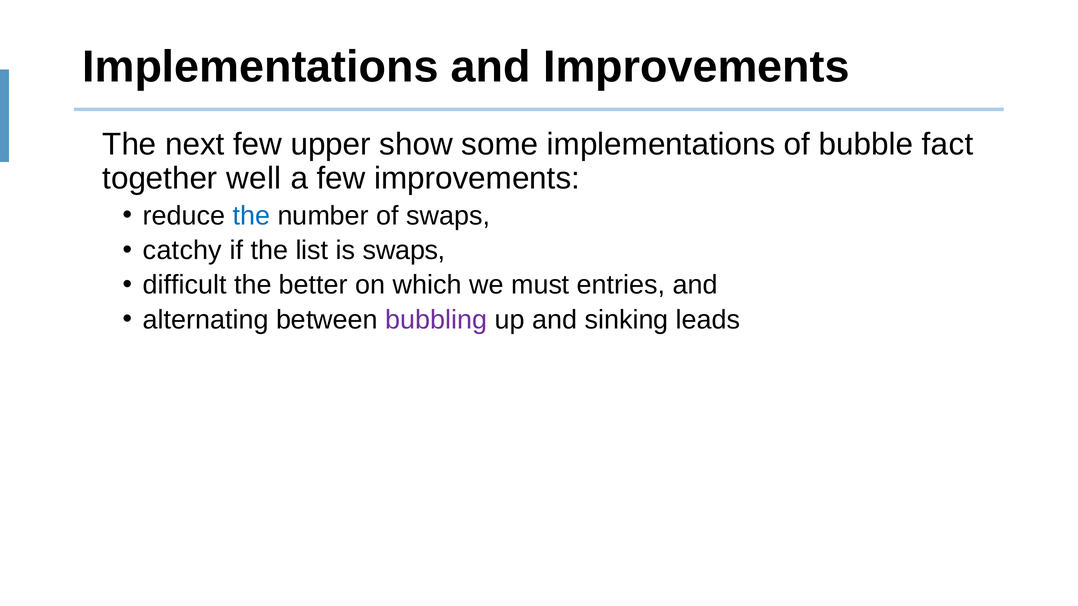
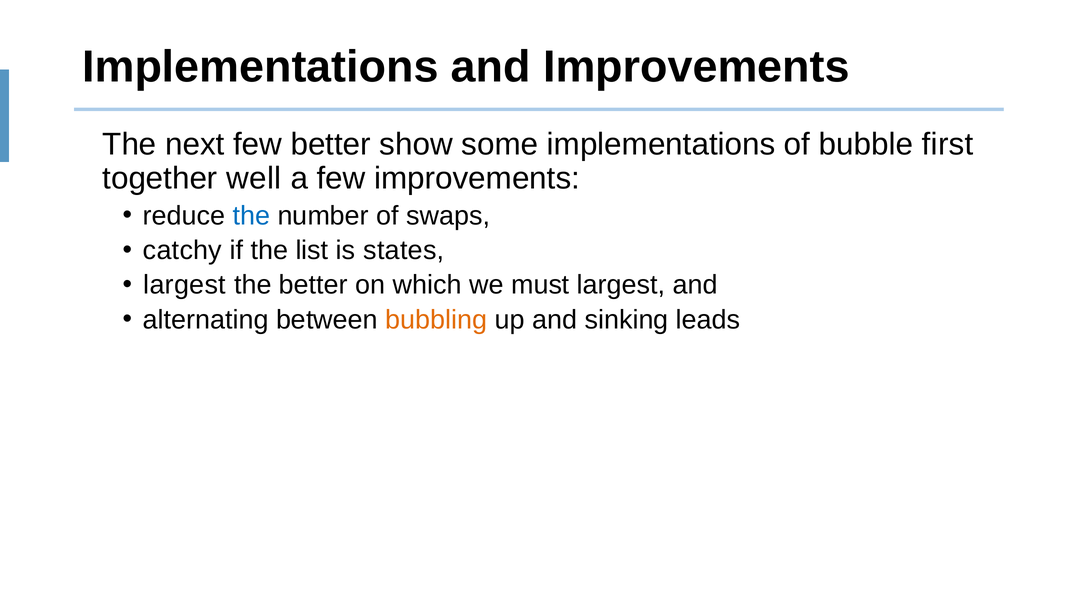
few upper: upper -> better (331, 145)
fact: fact -> first (948, 145)
is swaps: swaps -> states (404, 250)
difficult: difficult -> largest (185, 285)
must entries: entries -> largest (621, 285)
bubbling colour: purple -> orange (436, 320)
